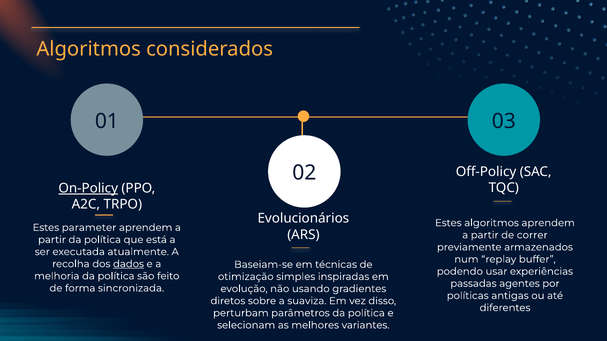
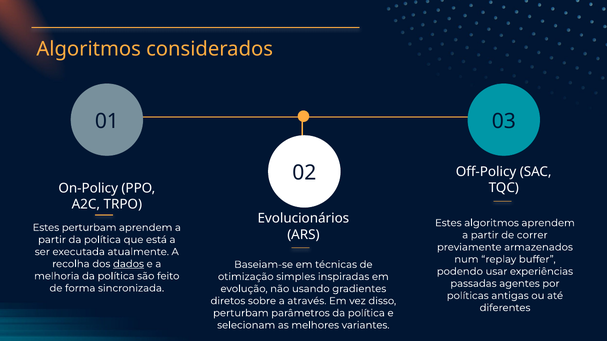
On-Policy underline: present -> none (88, 188)
Estes parameter: parameter -> perturbam (89, 228)
suaviza: suaviza -> através (307, 301)
